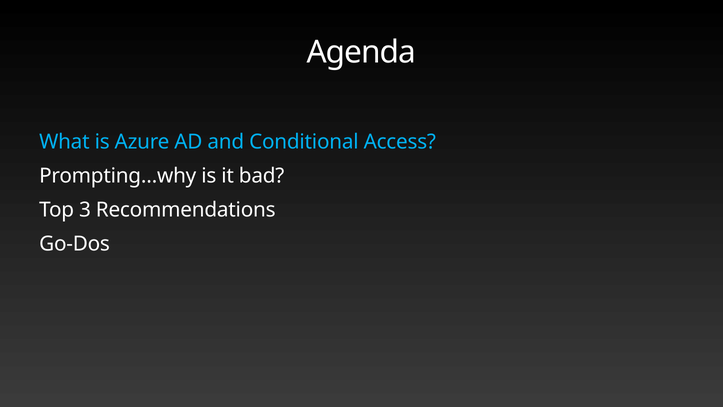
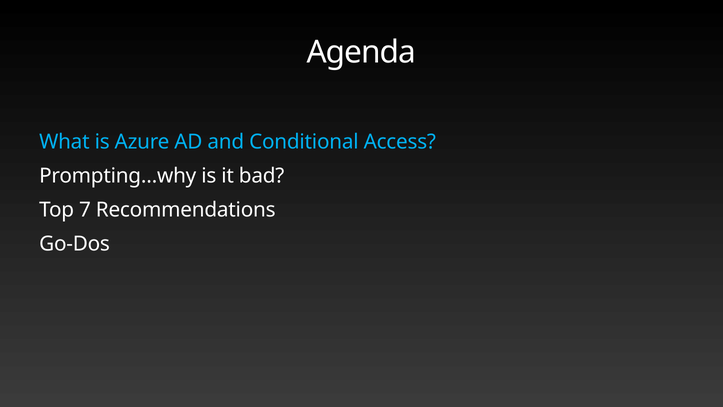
3: 3 -> 7 (85, 210)
